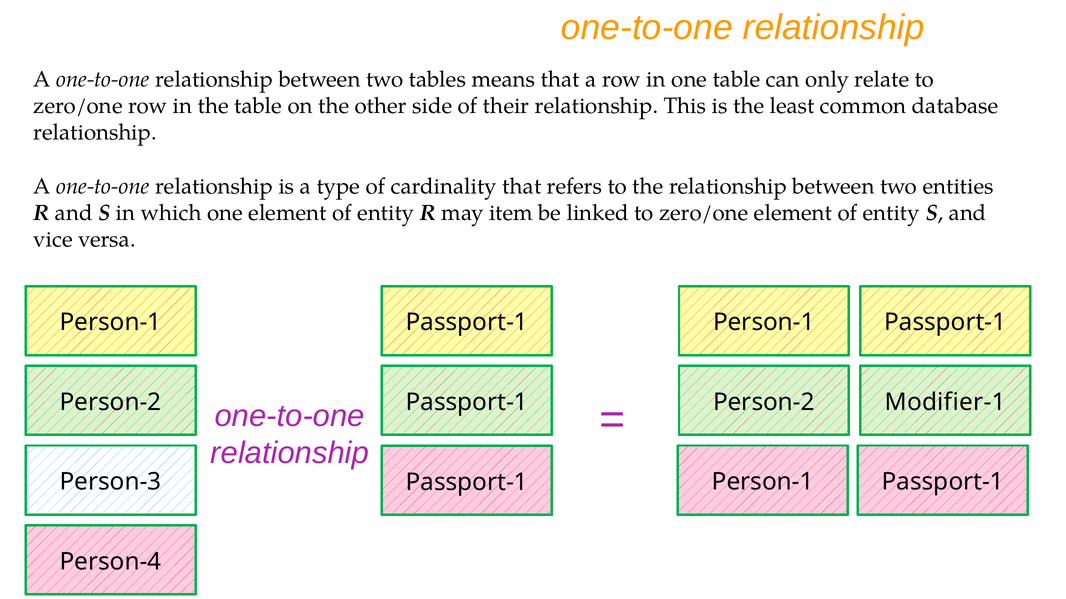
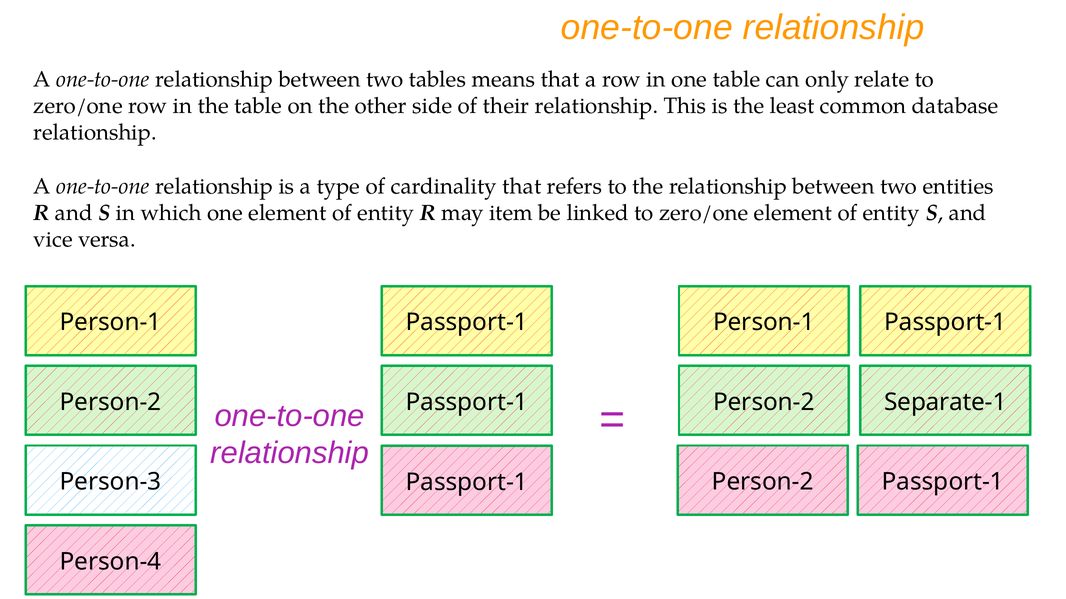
Modifier-1: Modifier-1 -> Separate-1 (945, 403)
Person-3 Passport-1 Person-1: Person-1 -> Person-2 (763, 482)
